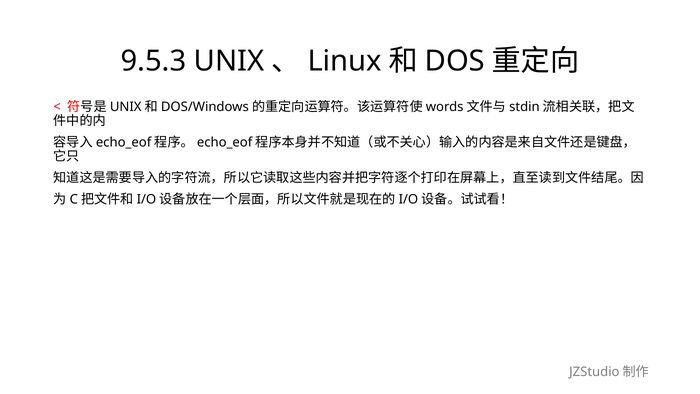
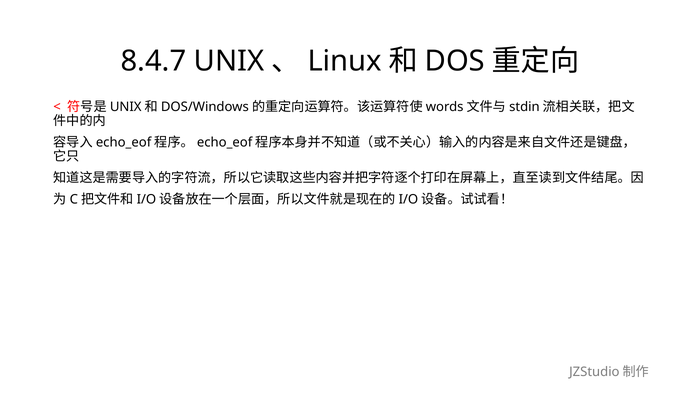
9.5.3: 9.5.3 -> 8.4.7 (154, 61)
